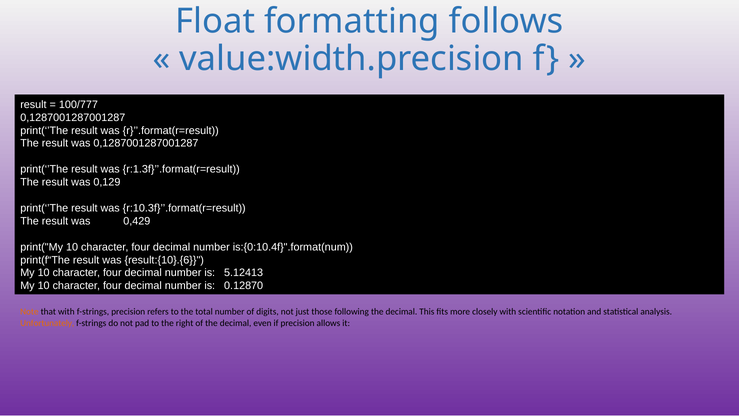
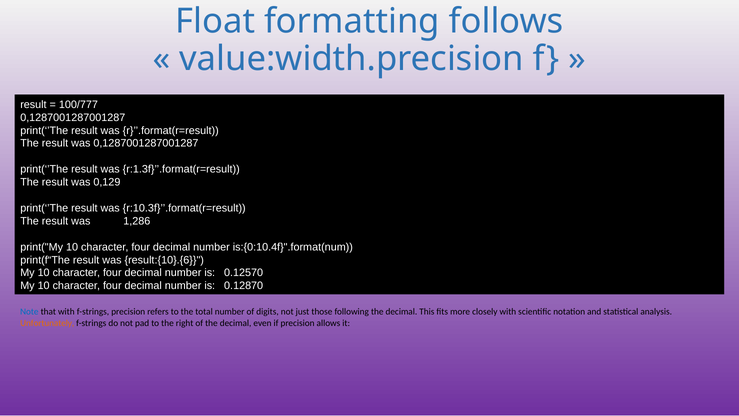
0,429: 0,429 -> 1,286 (137, 221)
5.12413: 5.12413 -> 0.12570 (244, 273)
Note colour: orange -> blue (29, 312)
